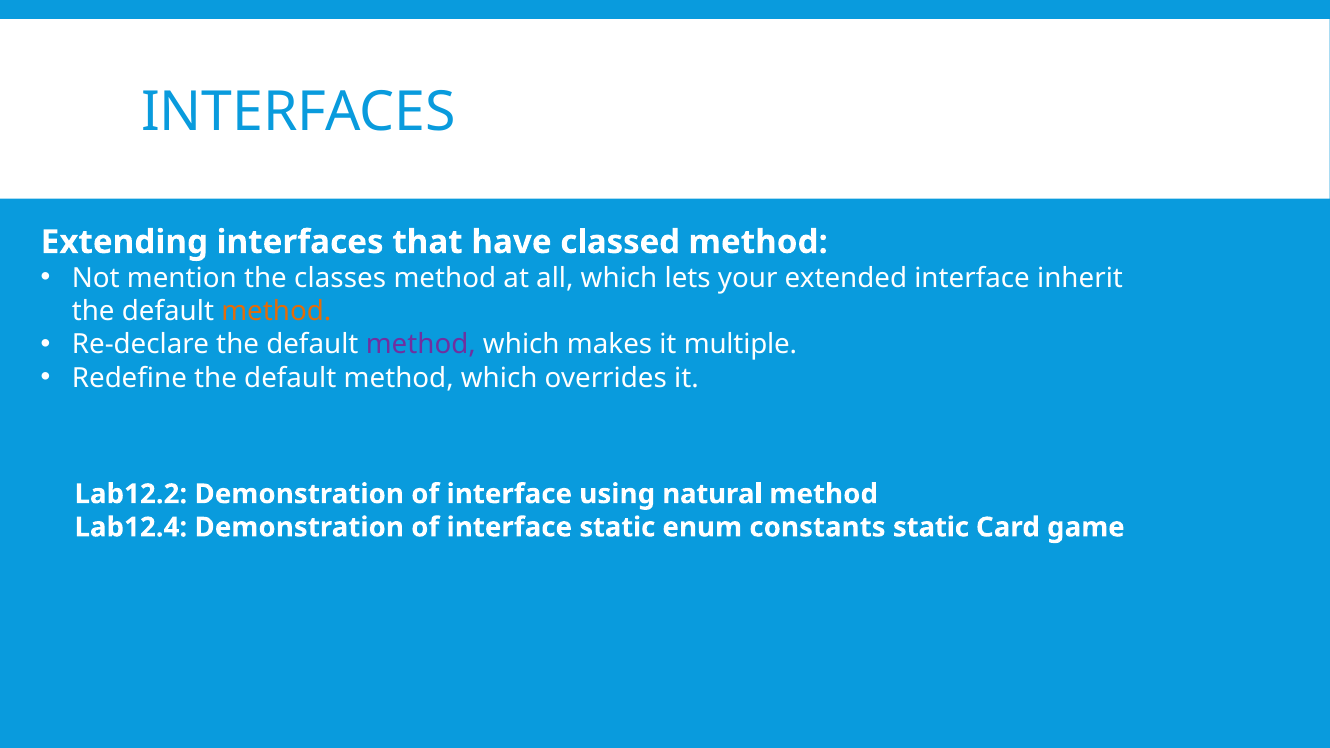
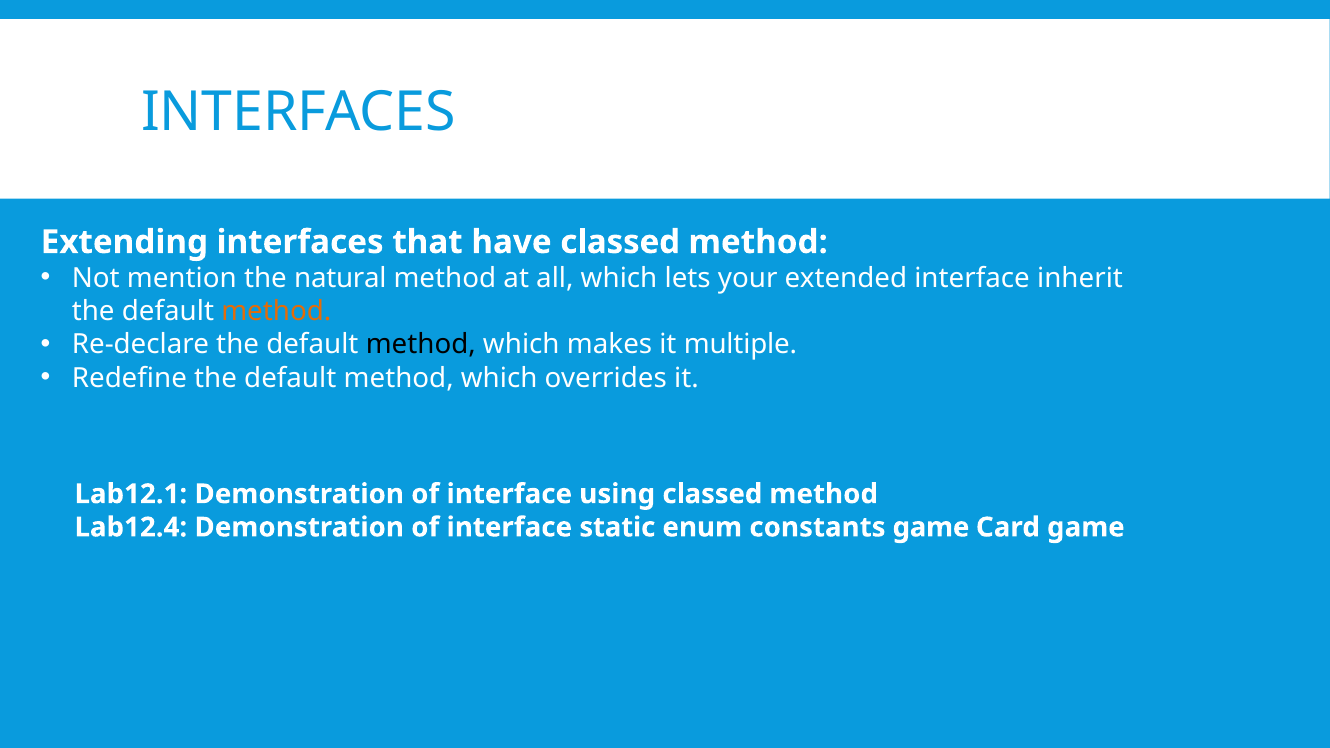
classes: classes -> natural (340, 278)
method colour: purple -> black (421, 345)
Lab12.2: Lab12.2 -> Lab12.1 (131, 494)
using natural: natural -> classed (712, 494)
constants static: static -> game (931, 527)
